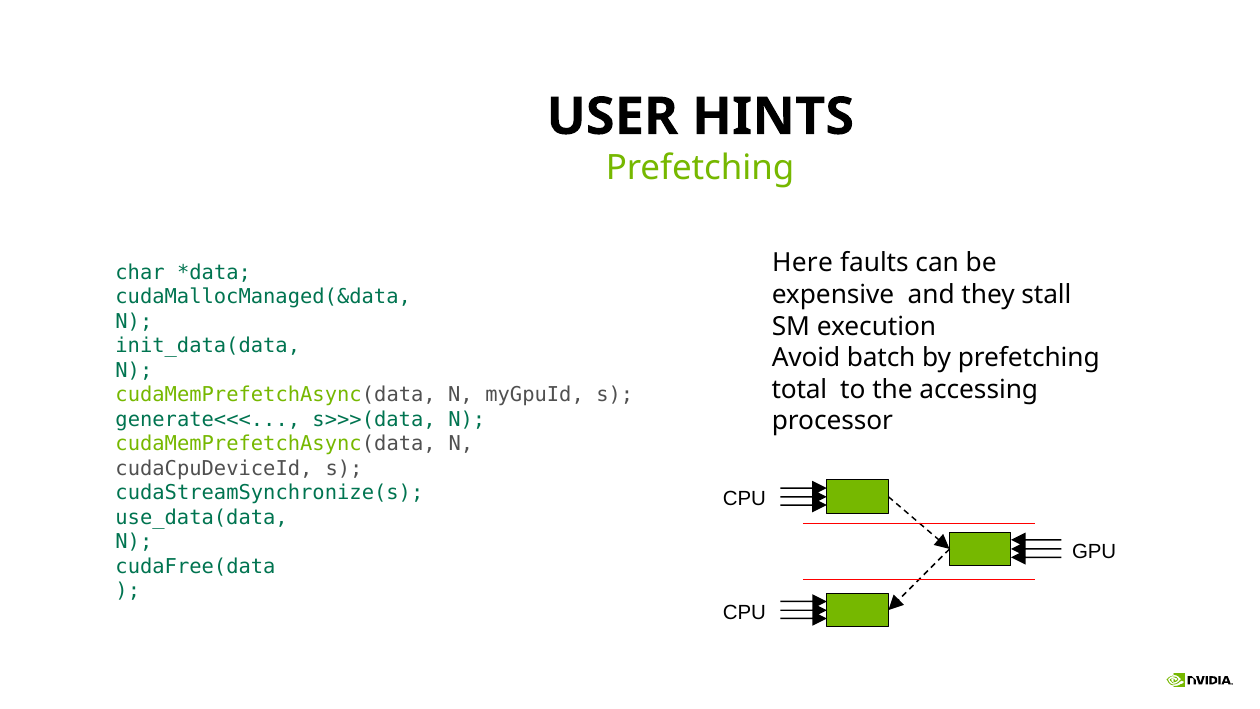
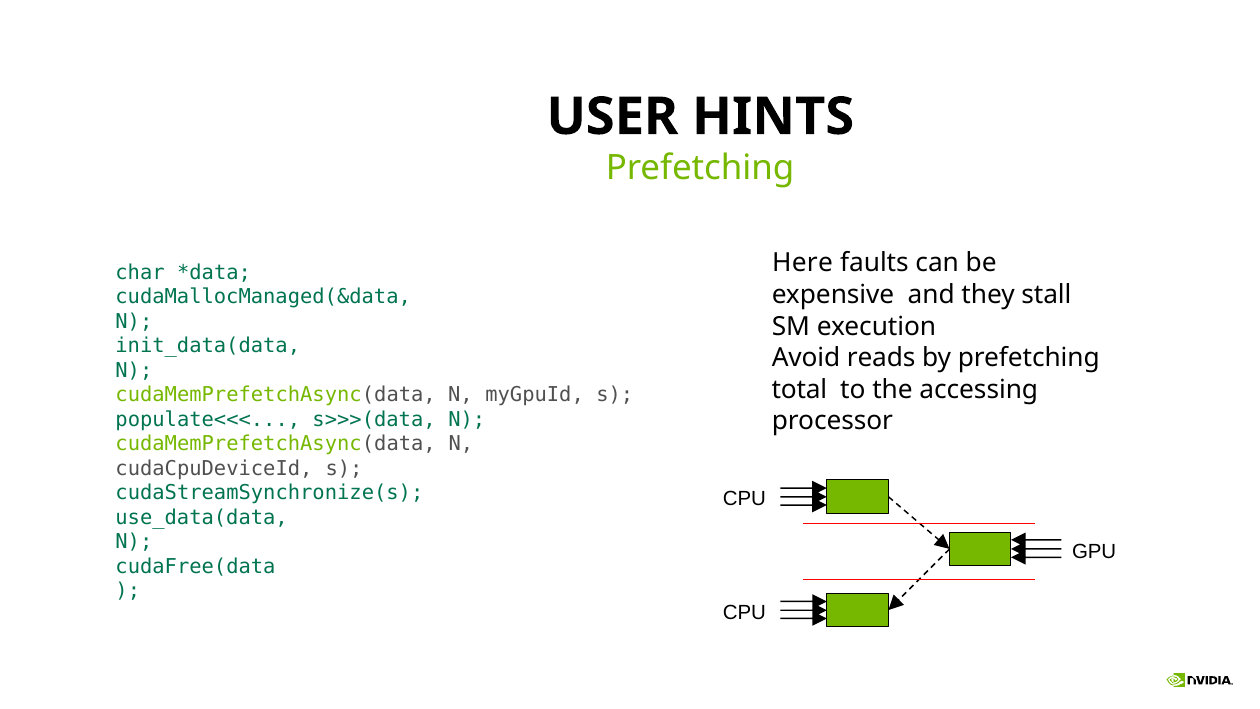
batch: batch -> reads (881, 358)
generate<<<: generate<<< -> populate<<< (208, 419)
